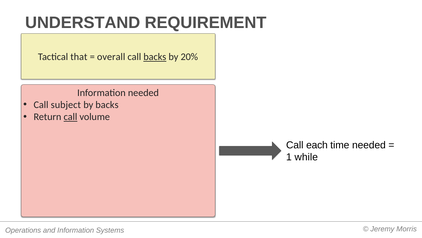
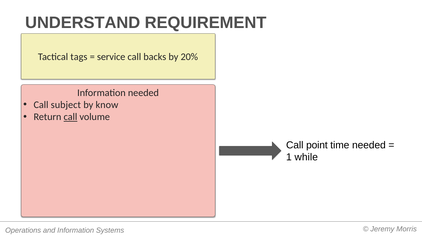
that: that -> tags (79, 57)
overall: overall -> service (111, 57)
backs underline: present -> none (155, 57)
by backs: backs -> know (107, 105)
each: each -> point (317, 145)
